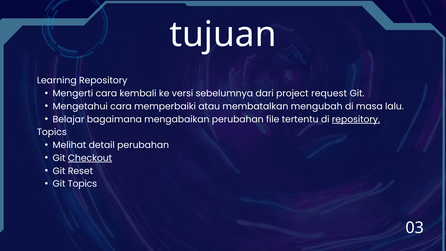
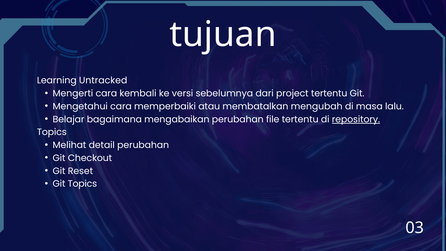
Learning Repository: Repository -> Untracked (103, 81)
project request: request -> tertentu (329, 93)
Checkout underline: present -> none (90, 158)
